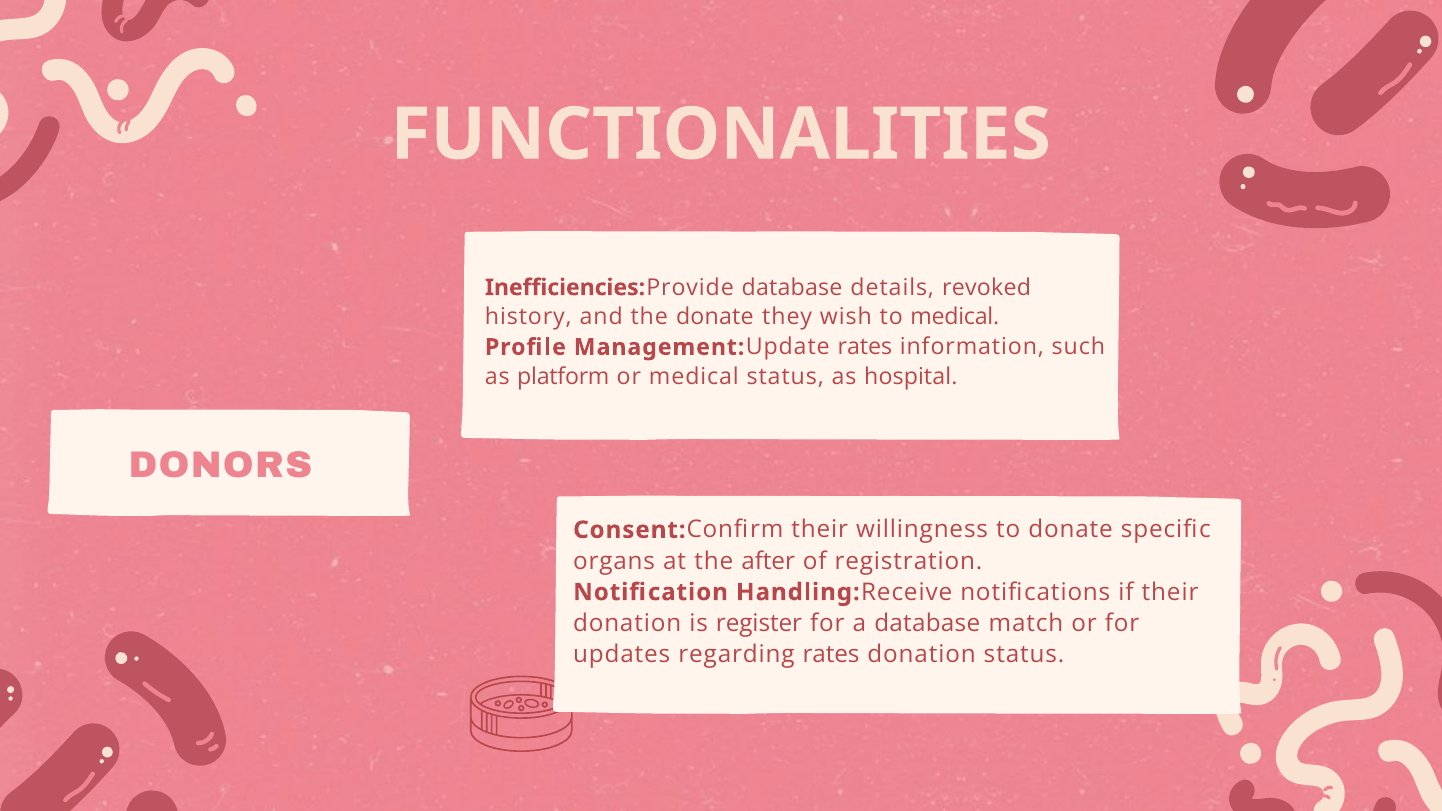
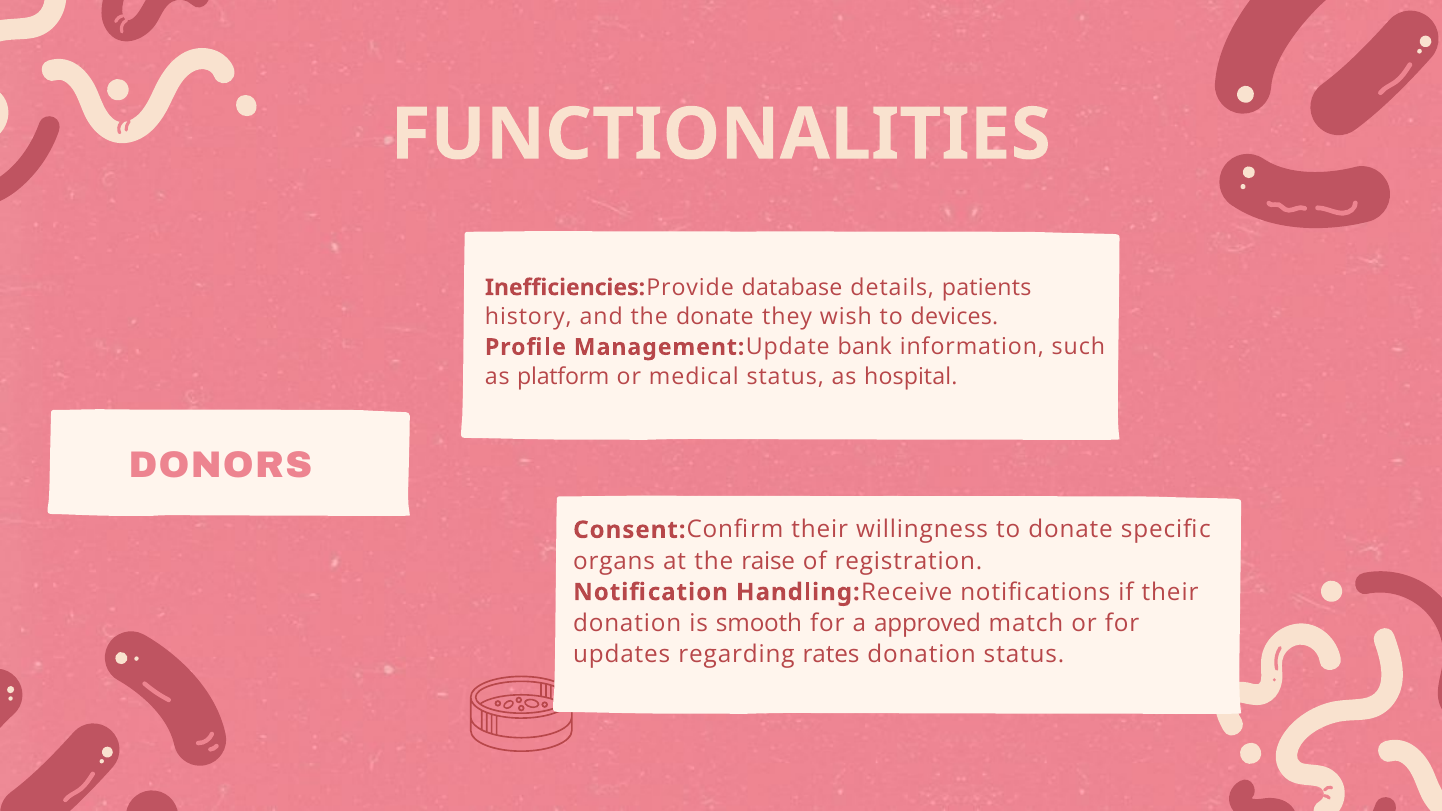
revoked: revoked -> patients (987, 288)
to medical: medical -> devices (954, 317)
rates: rates -> bank (865, 347)
after: after -> raise (768, 561)
register: register -> smooth (759, 623)
a database: database -> approved (928, 623)
